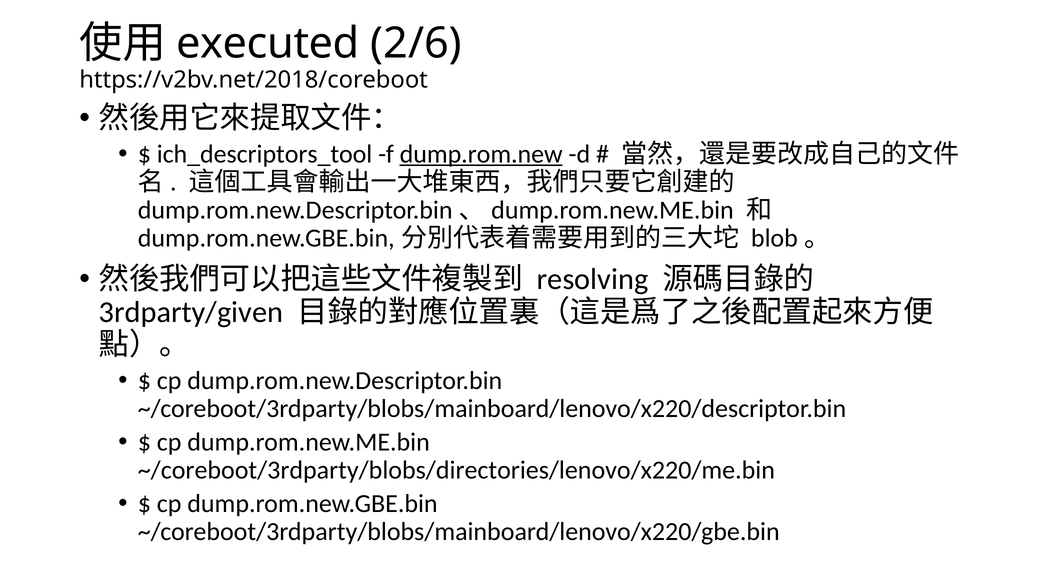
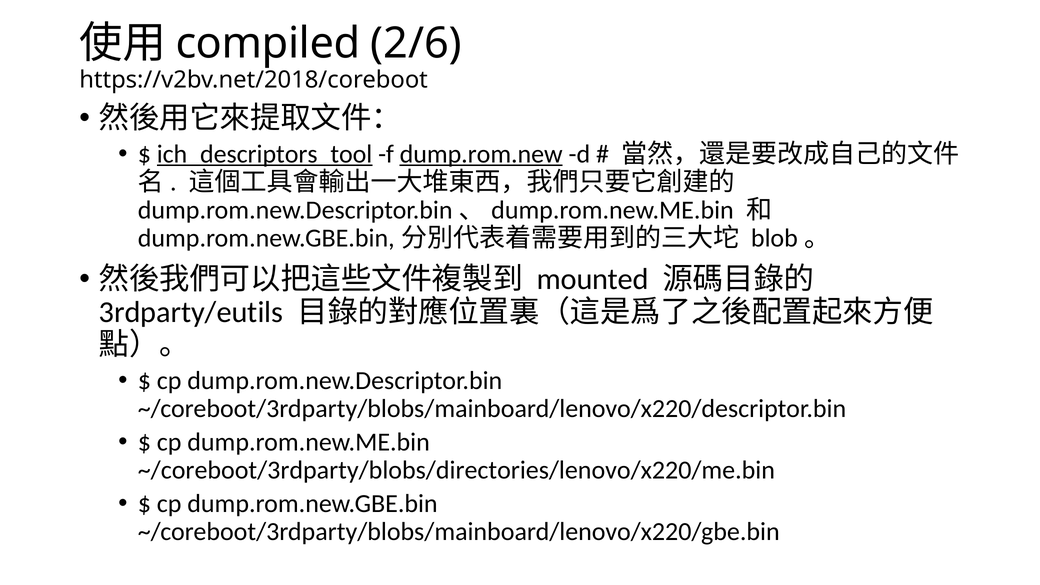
executed: executed -> compiled (268, 44)
ich_descriptors_tool underline: none -> present (265, 154)
resolving: resolving -> mounted (593, 279)
3rdparty/given: 3rdparty/given -> 3rdparty/eutils (191, 312)
